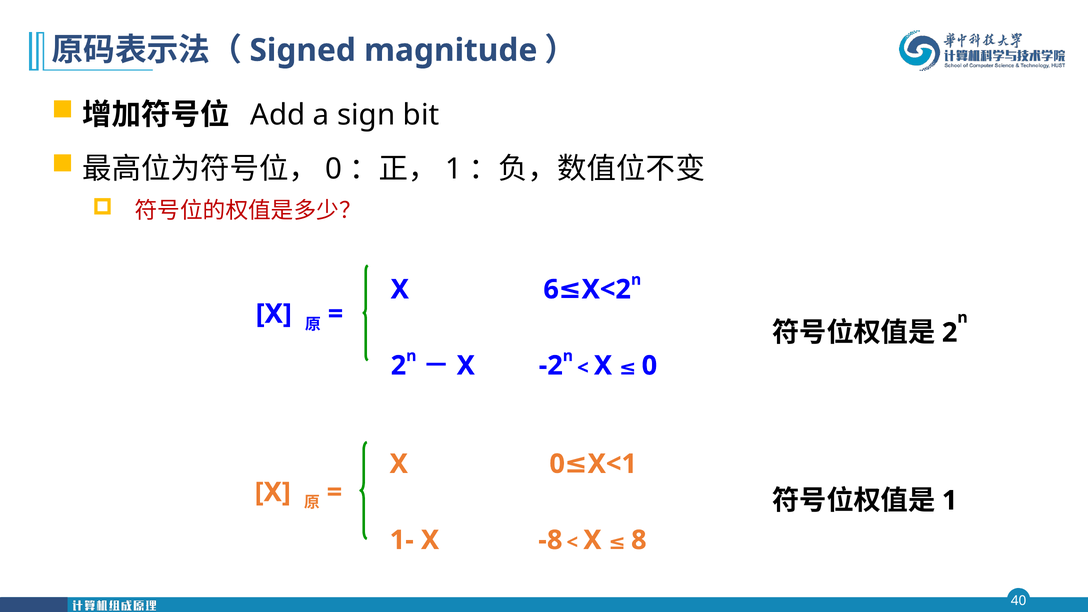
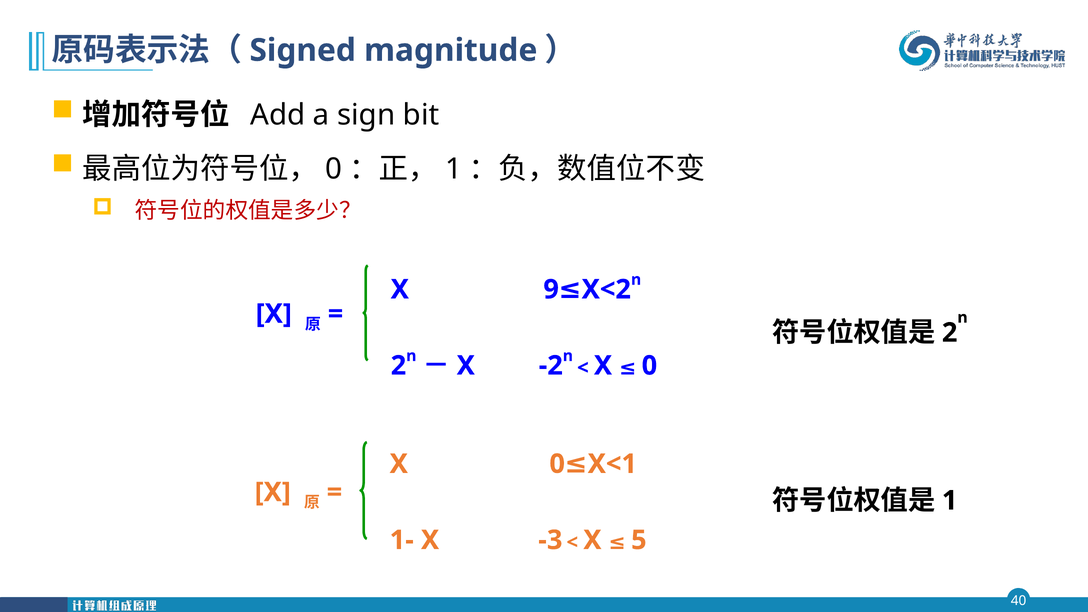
6: 6 -> 9 (551, 289)
-8: -8 -> -3 (550, 540)
8: 8 -> 5 (639, 540)
